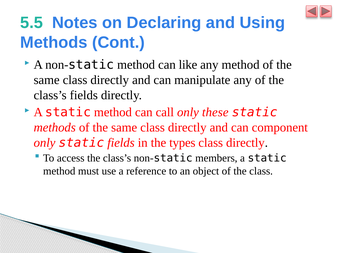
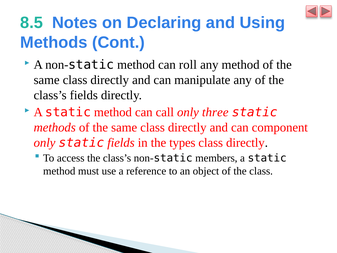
5.5: 5.5 -> 8.5 (32, 23)
like: like -> roll (188, 65)
these: these -> three (215, 112)
